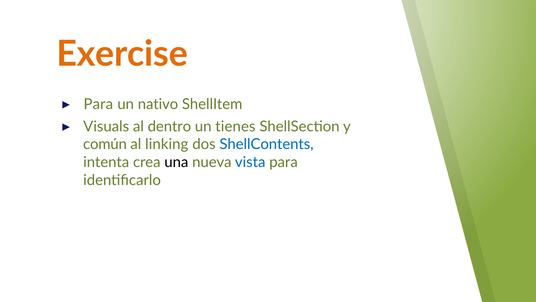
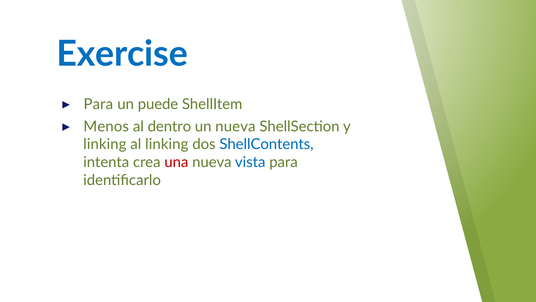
Exercise colour: orange -> blue (122, 54)
nativo: nativo -> puede (158, 104)
Visuals: Visuals -> Menos (106, 126)
un tienes: tienes -> nueva (235, 126)
común: común -> linking (105, 144)
una colour: black -> red (176, 162)
